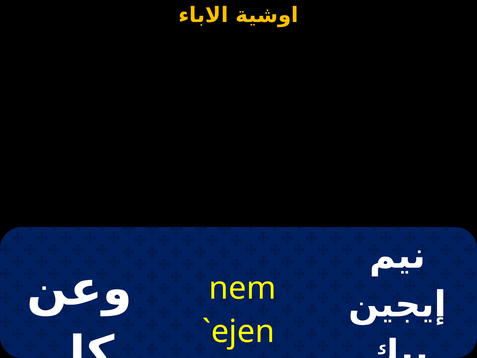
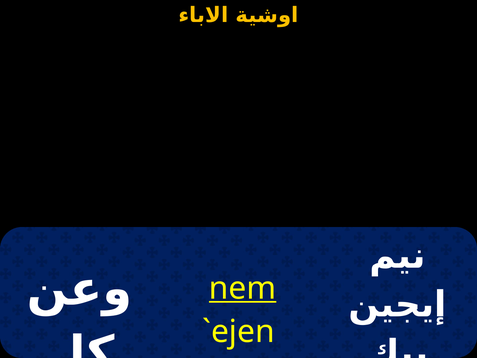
nem underline: none -> present (243, 288)
